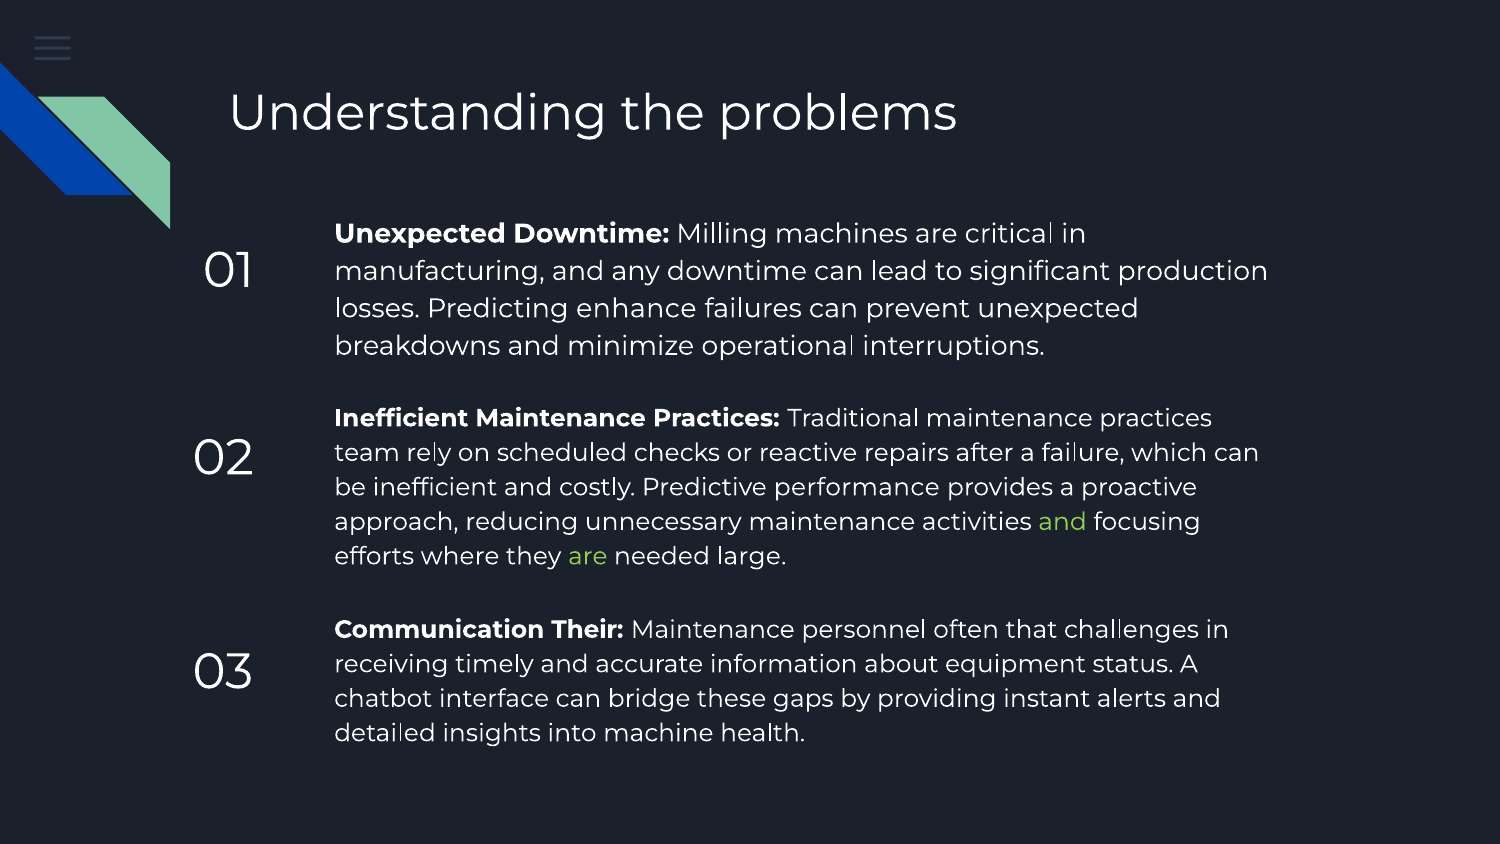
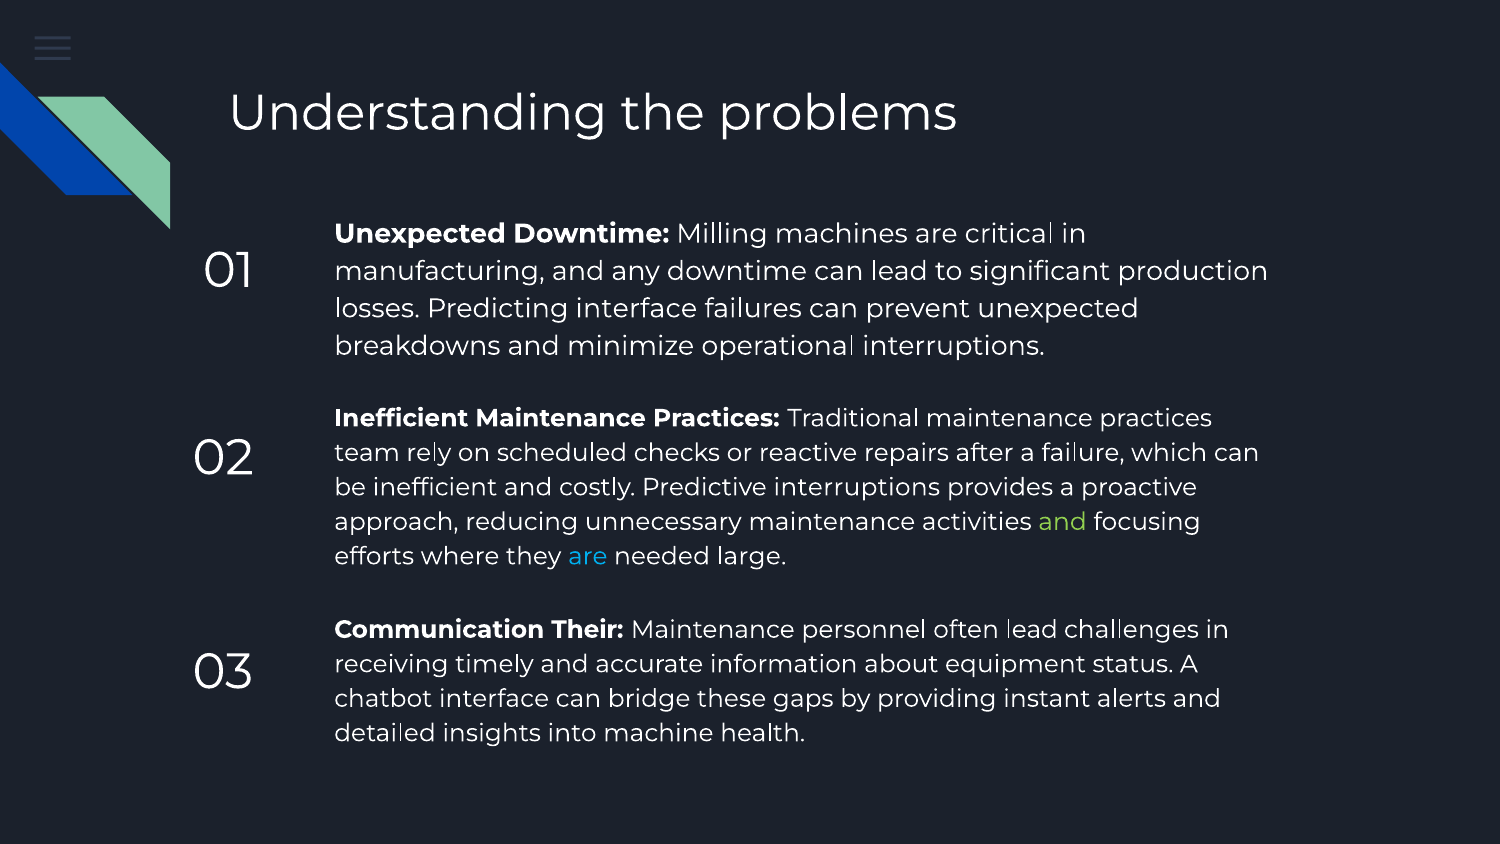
Predicting enhance: enhance -> interface (636, 308)
Predictive performance: performance -> interruptions (857, 487)
are colour: light green -> light blue (588, 556)
often that: that -> lead (1032, 629)
